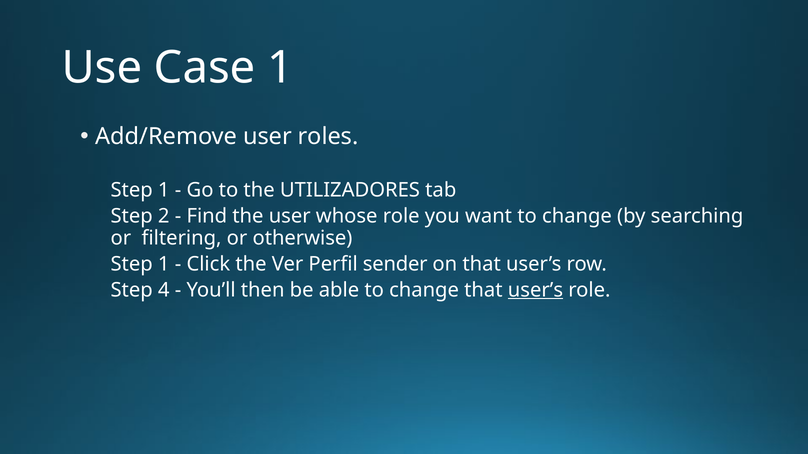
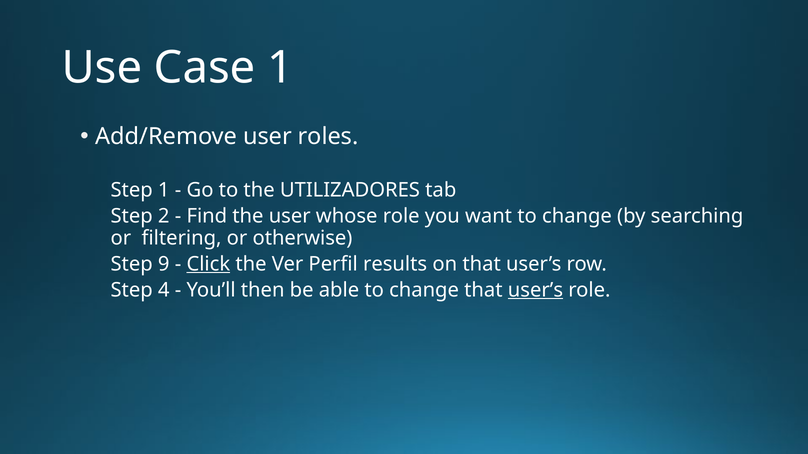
1: 1 -> 9 (164, 264)
Click underline: none -> present (208, 264)
sender: sender -> results (395, 264)
